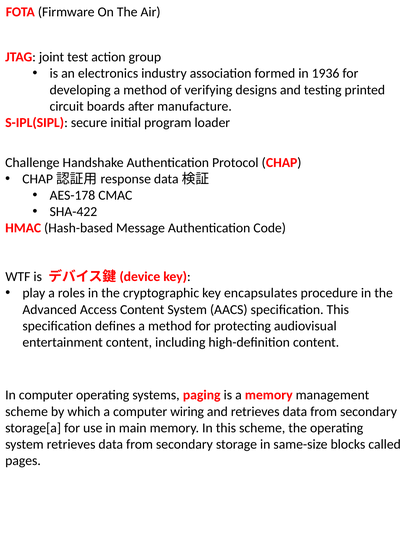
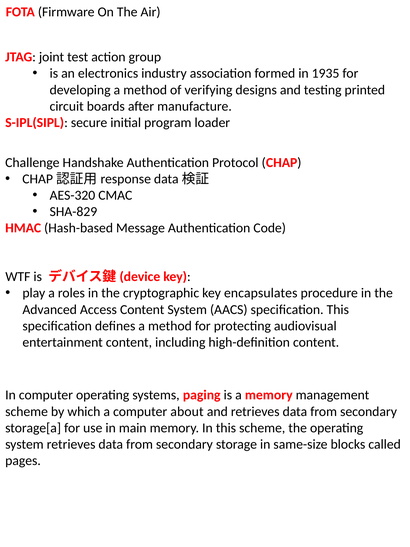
1936: 1936 -> 1935 (326, 73)
AES-178: AES-178 -> AES-320 (72, 195)
SHA-422: SHA-422 -> SHA-829 (73, 212)
wiring: wiring -> about (187, 411)
